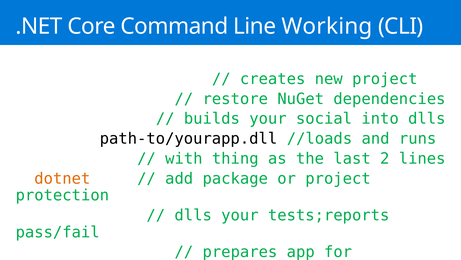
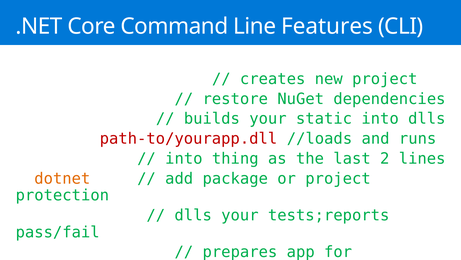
Working: Working -> Features (327, 26)
social: social -> static (324, 118)
path-to/yourapp.dll colour: black -> red (188, 138)
with: with -> into (184, 158)
